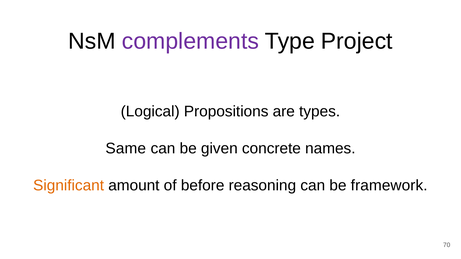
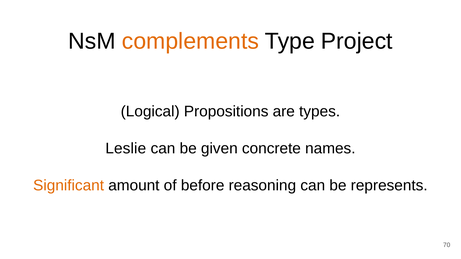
complements colour: purple -> orange (190, 41)
Same: Same -> Leslie (126, 149)
framework: framework -> represents (389, 185)
